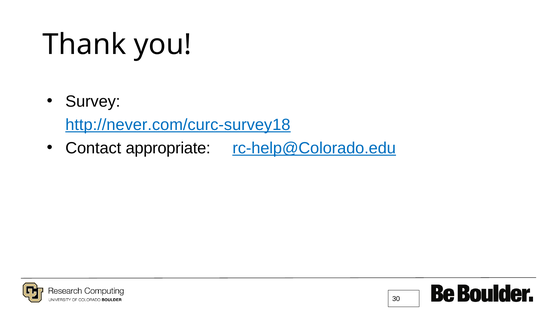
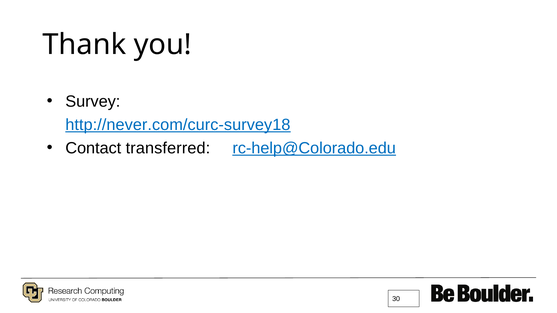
appropriate: appropriate -> transferred (168, 148)
